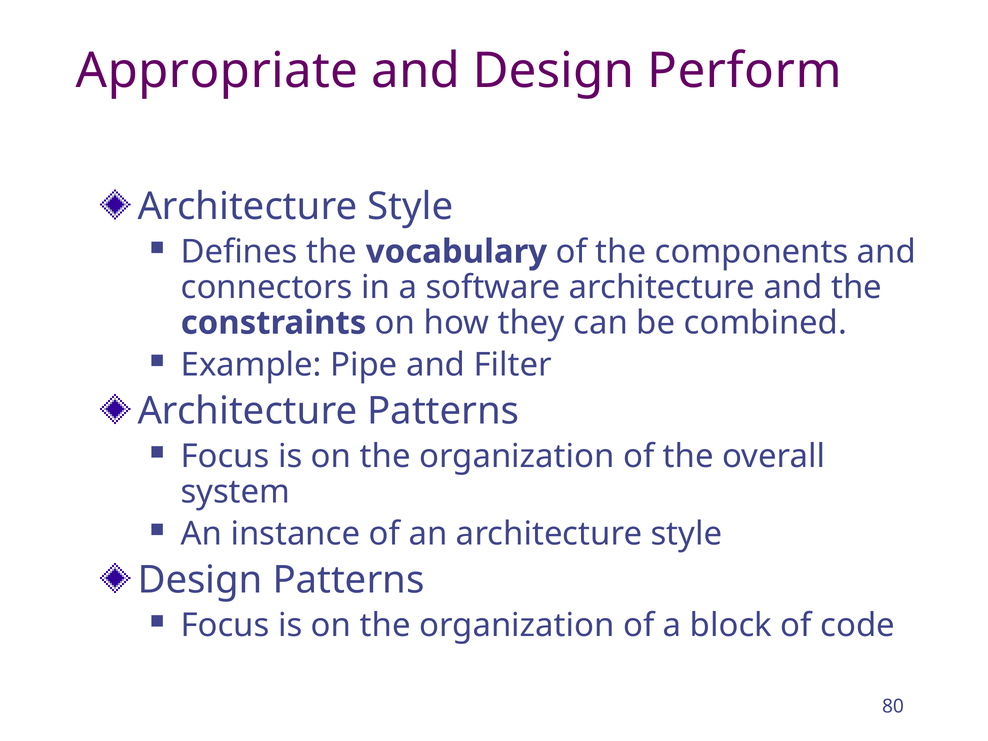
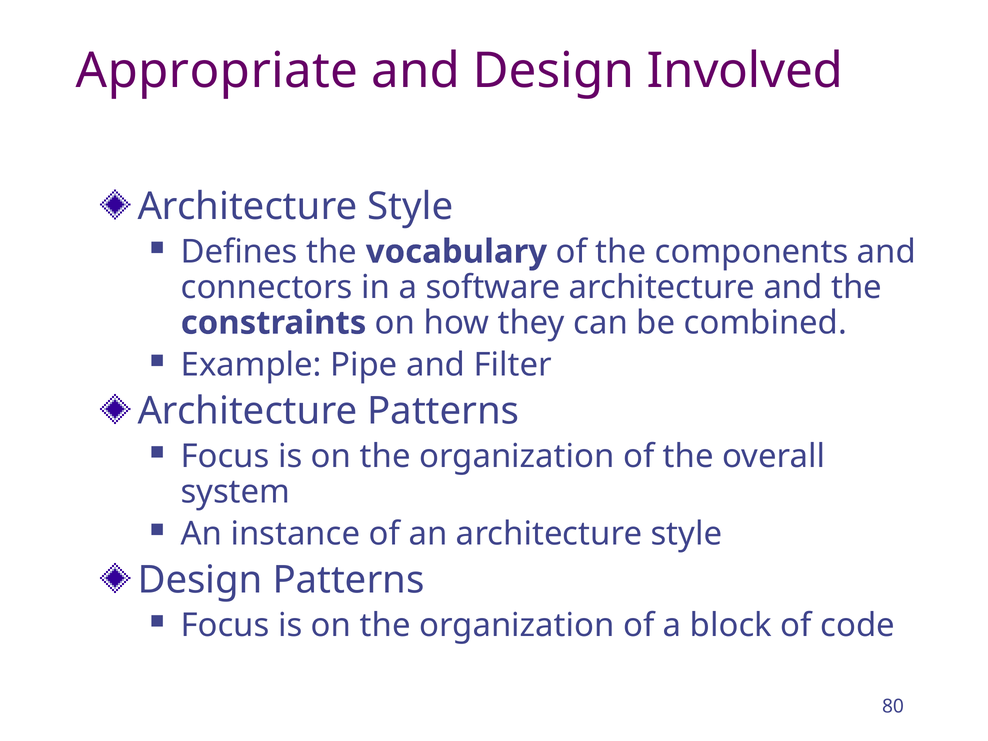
Perform: Perform -> Involved (745, 71)
